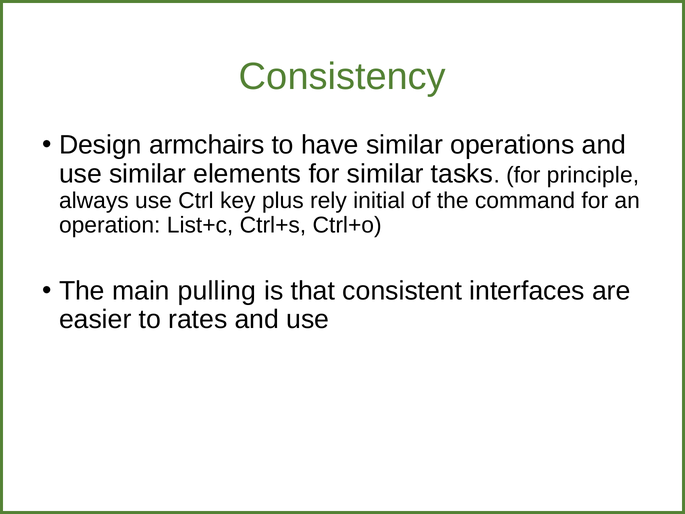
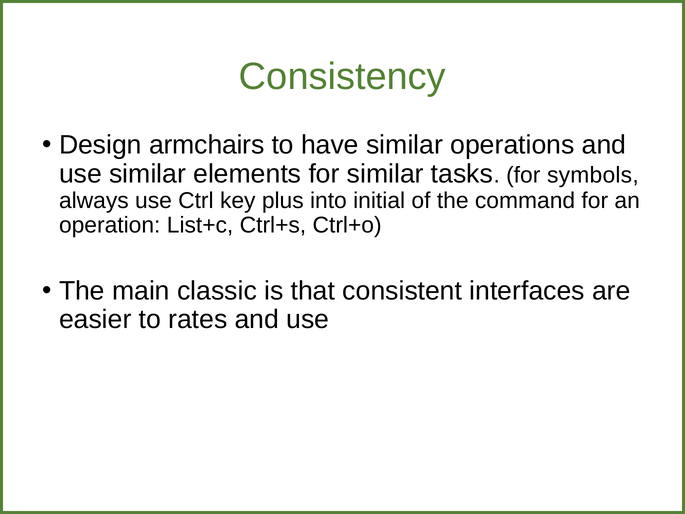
principle: principle -> symbols (593, 175)
rely: rely -> into (328, 200)
pulling: pulling -> classic (217, 291)
